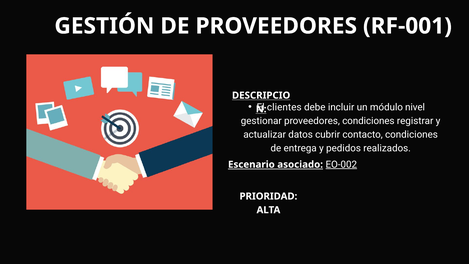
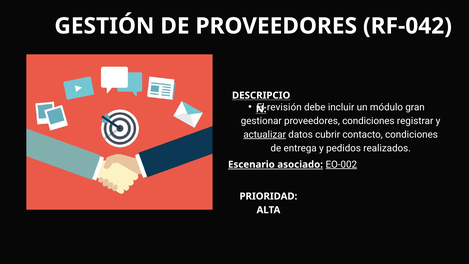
RF-001: RF-001 -> RF-042 (407, 26)
clientes: clientes -> revisión (284, 107)
nivel: nivel -> gran (415, 107)
actualizar underline: none -> present (265, 134)
